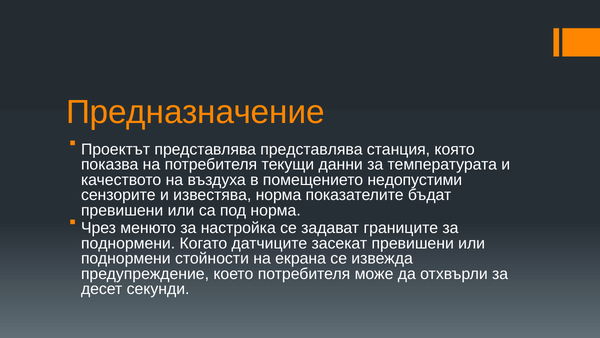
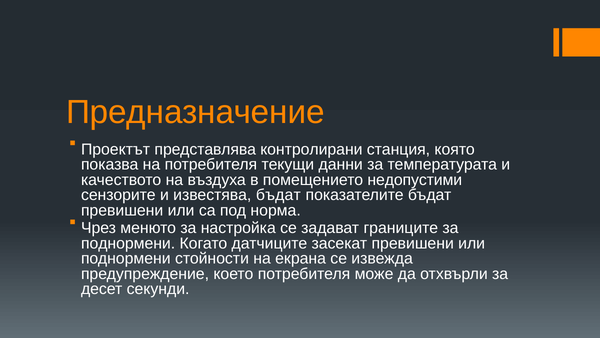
представлява представлява: представлява -> контролирани (311, 149)
известява норма: норма -> бъдат (278, 195)
